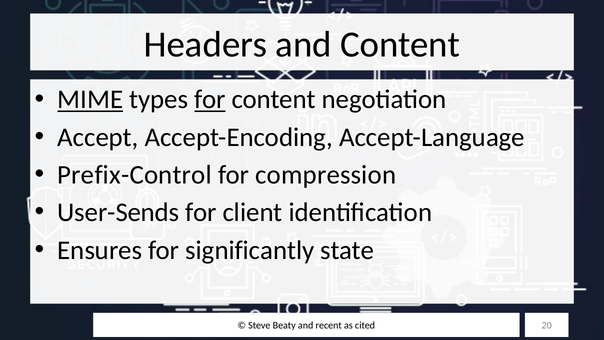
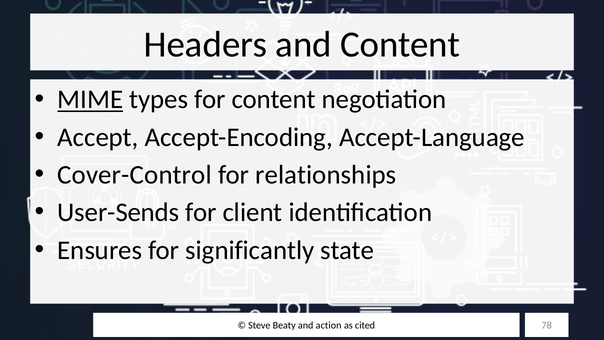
for underline: present -> none (210, 100)
Prefix-Control: Prefix-Control -> Cover-Control (135, 175)
compression: compression -> relationships (326, 175)
recent: recent -> action (329, 325)
20: 20 -> 78 (547, 325)
